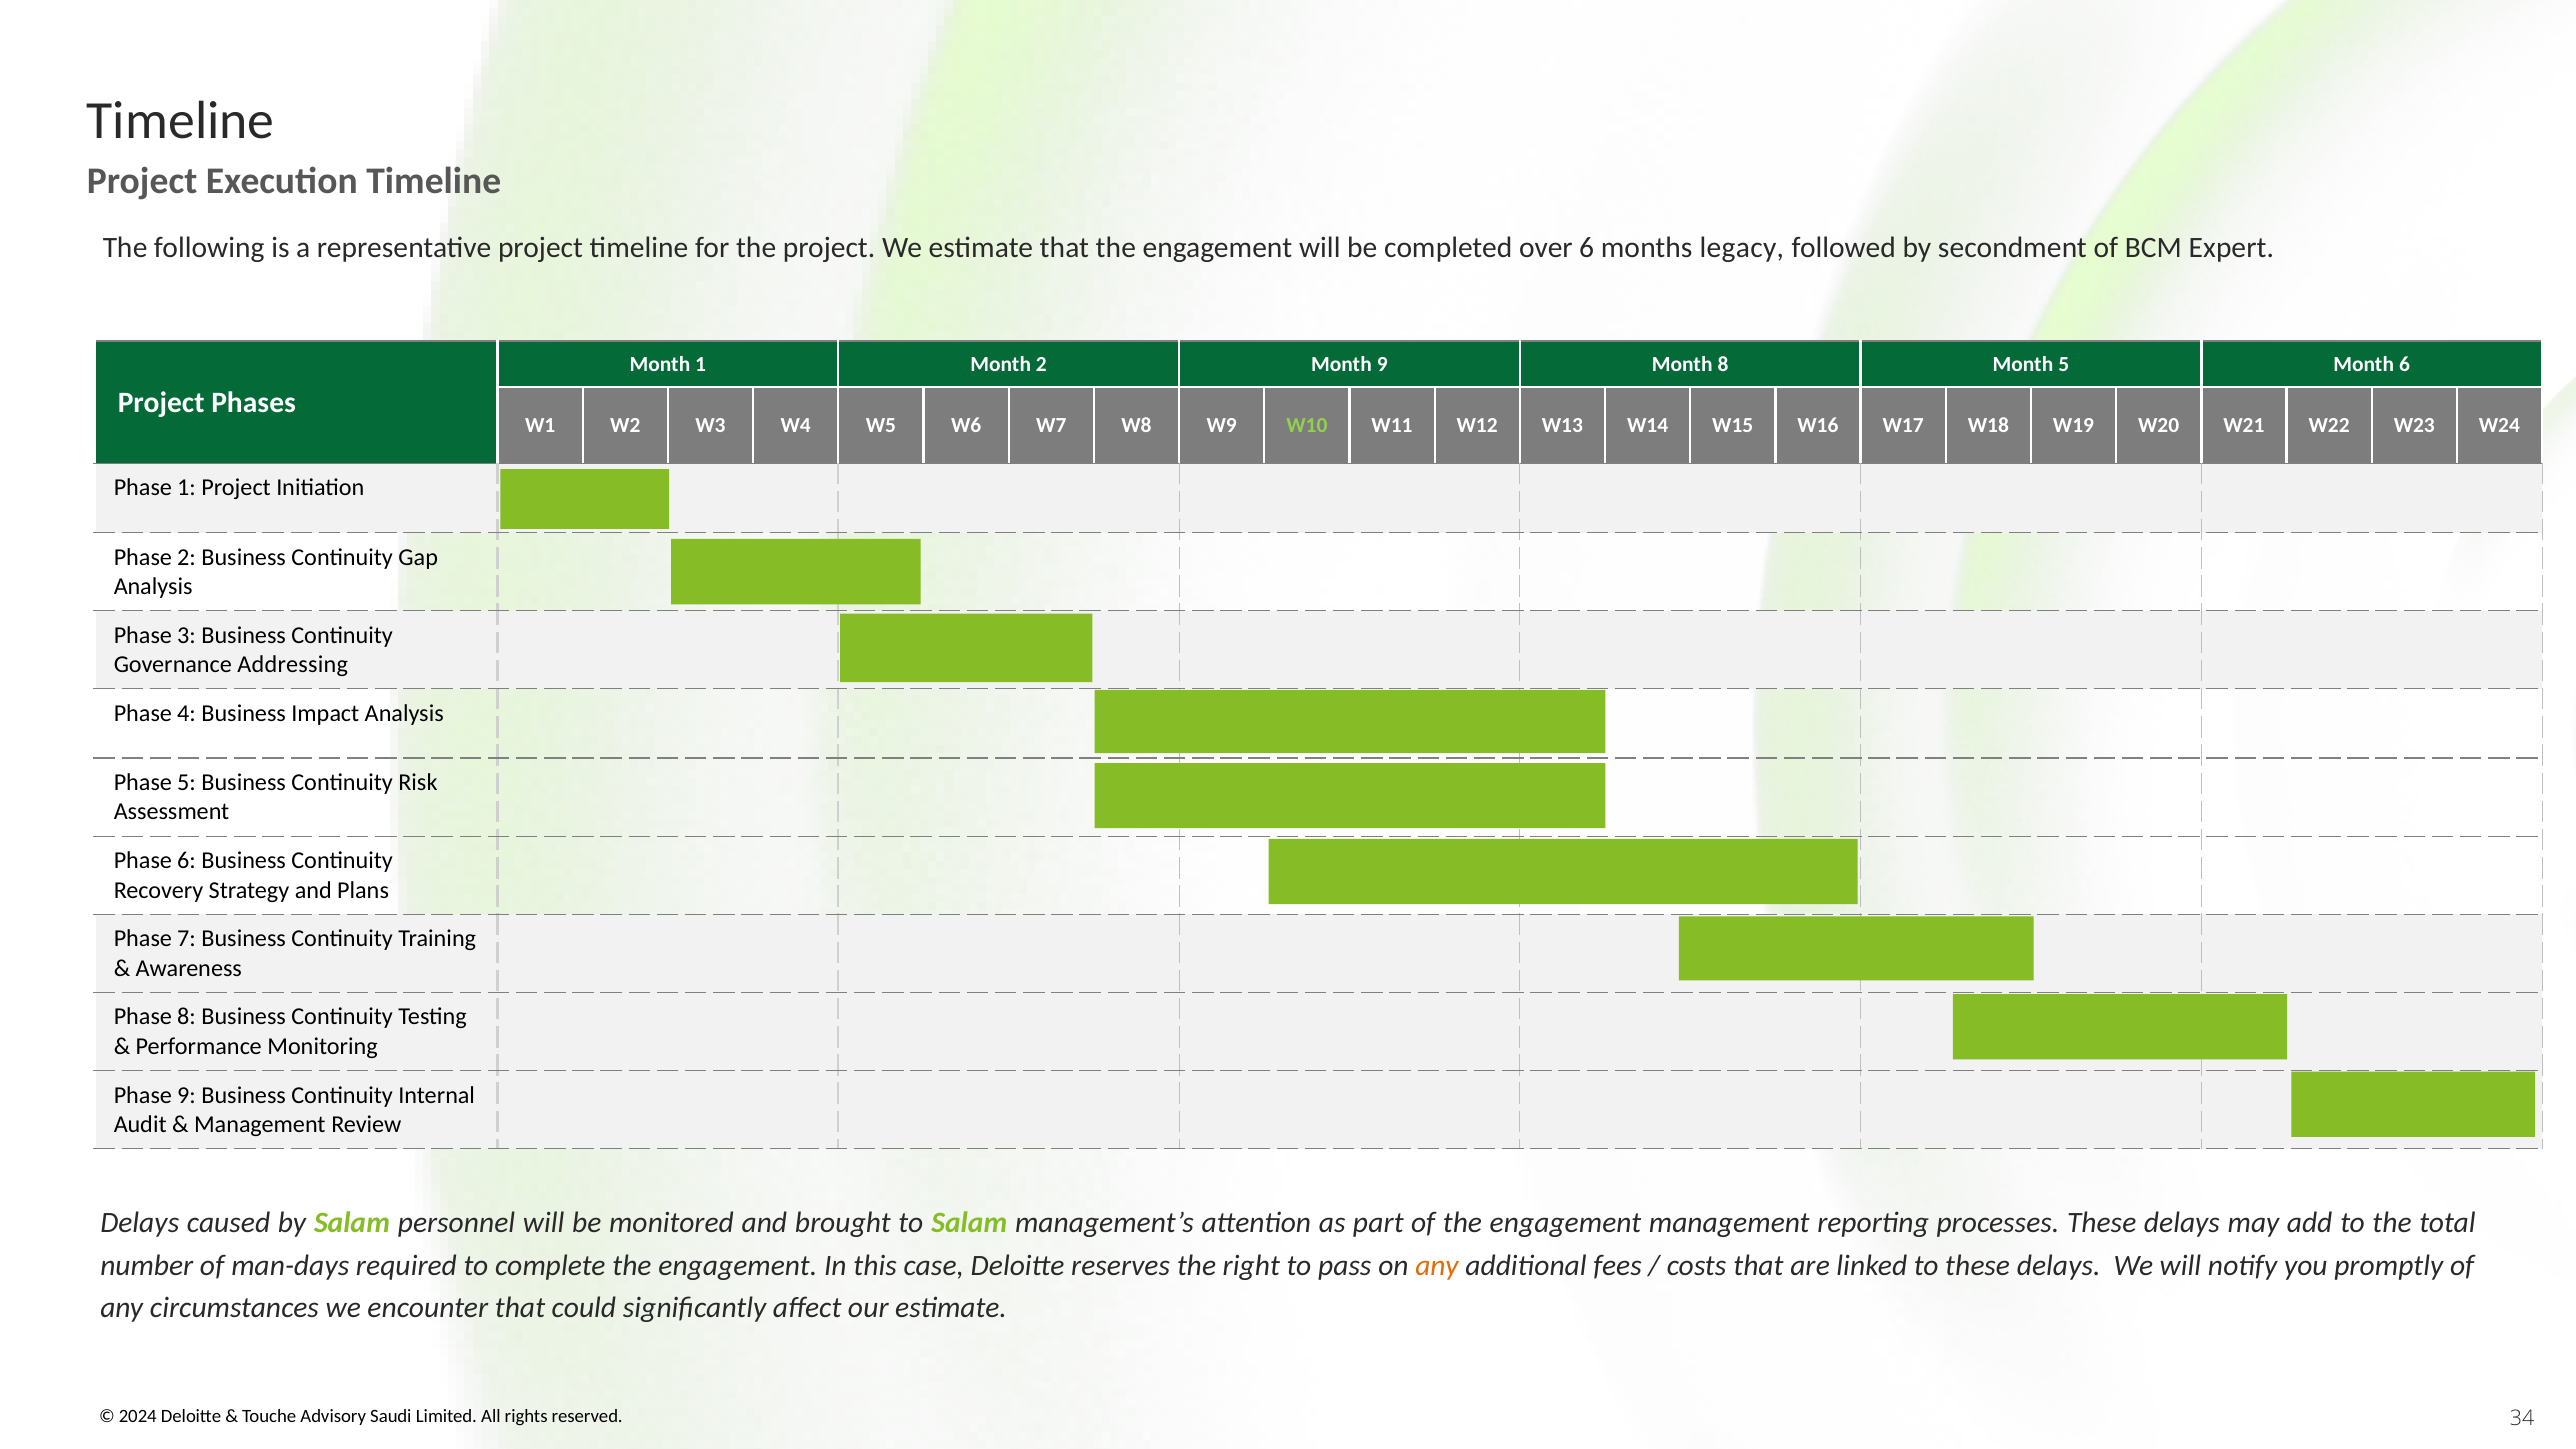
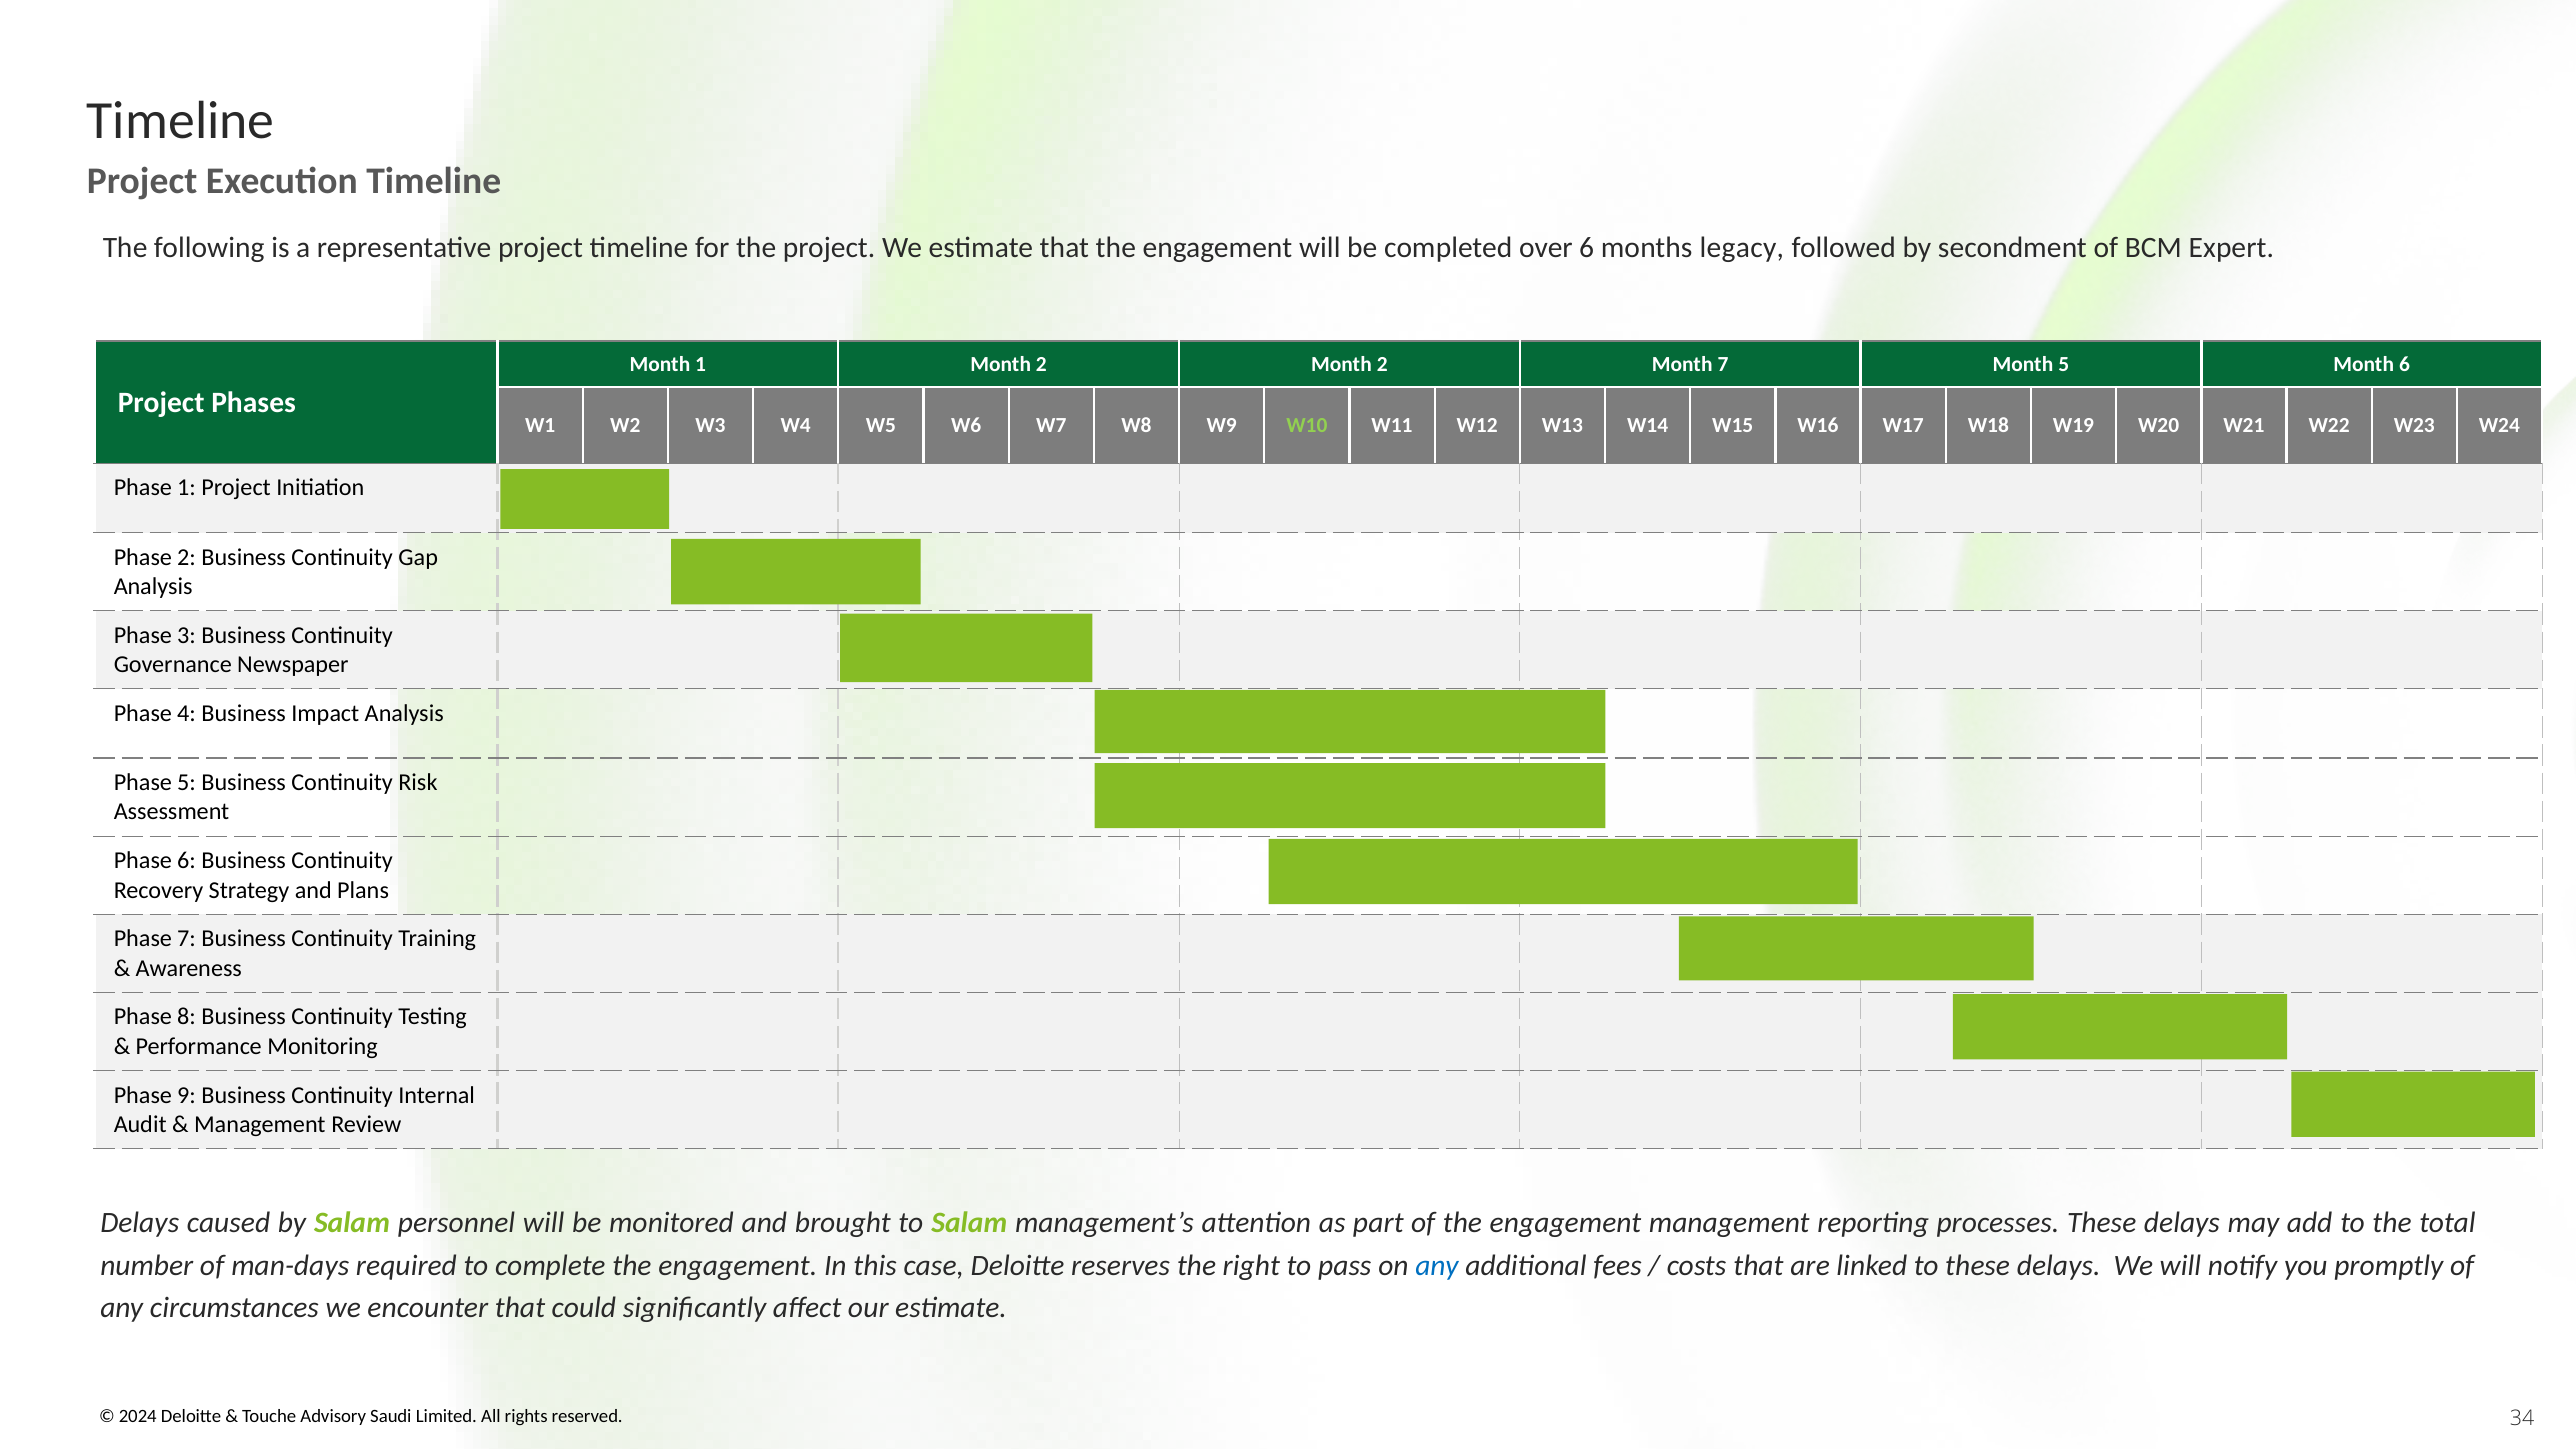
2 Month 9: 9 -> 2 (1382, 364)
Month 8: 8 -> 7 (1723, 364)
Addressing: Addressing -> Newspaper (293, 665)
any colour: orange -> blue (1437, 1266)
